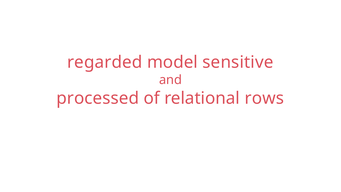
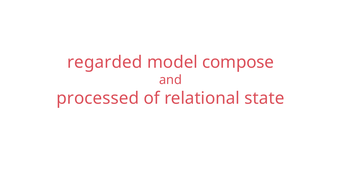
sensitive: sensitive -> compose (238, 62)
rows: rows -> state (264, 98)
